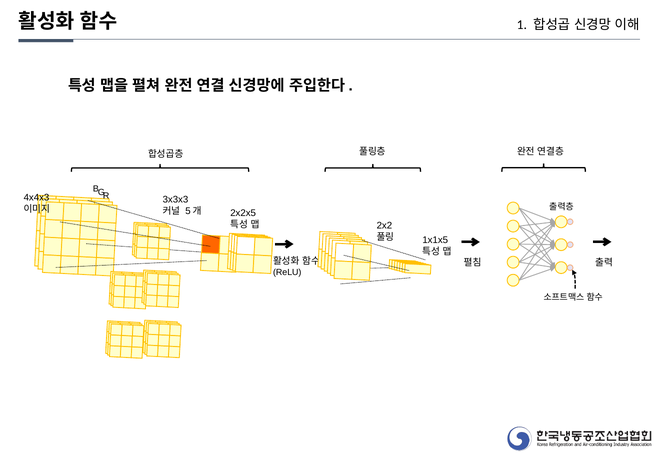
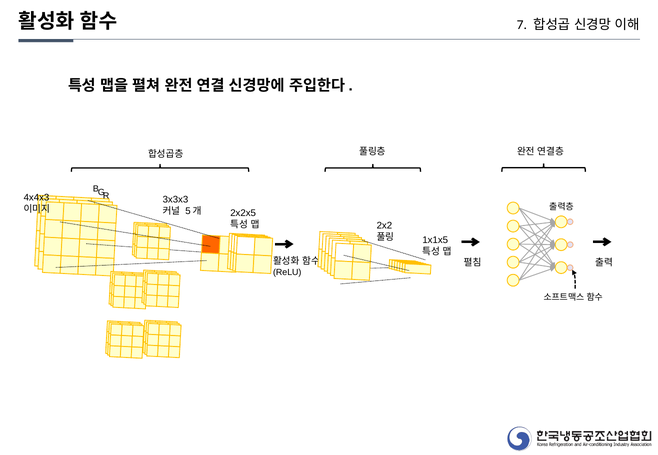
1: 1 -> 7 (522, 25)
